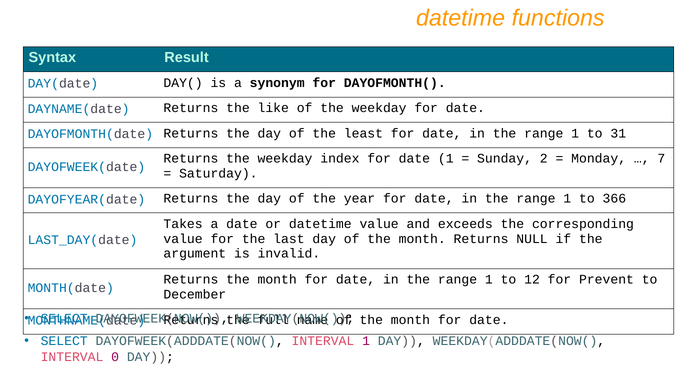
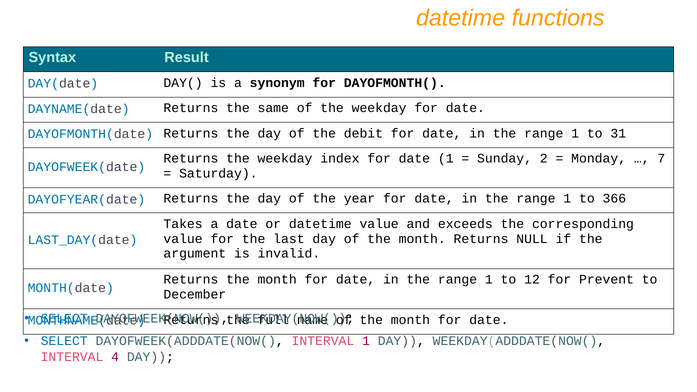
like: like -> same (273, 108)
least: least -> debit (363, 133)
0: 0 -> 4 (115, 357)
